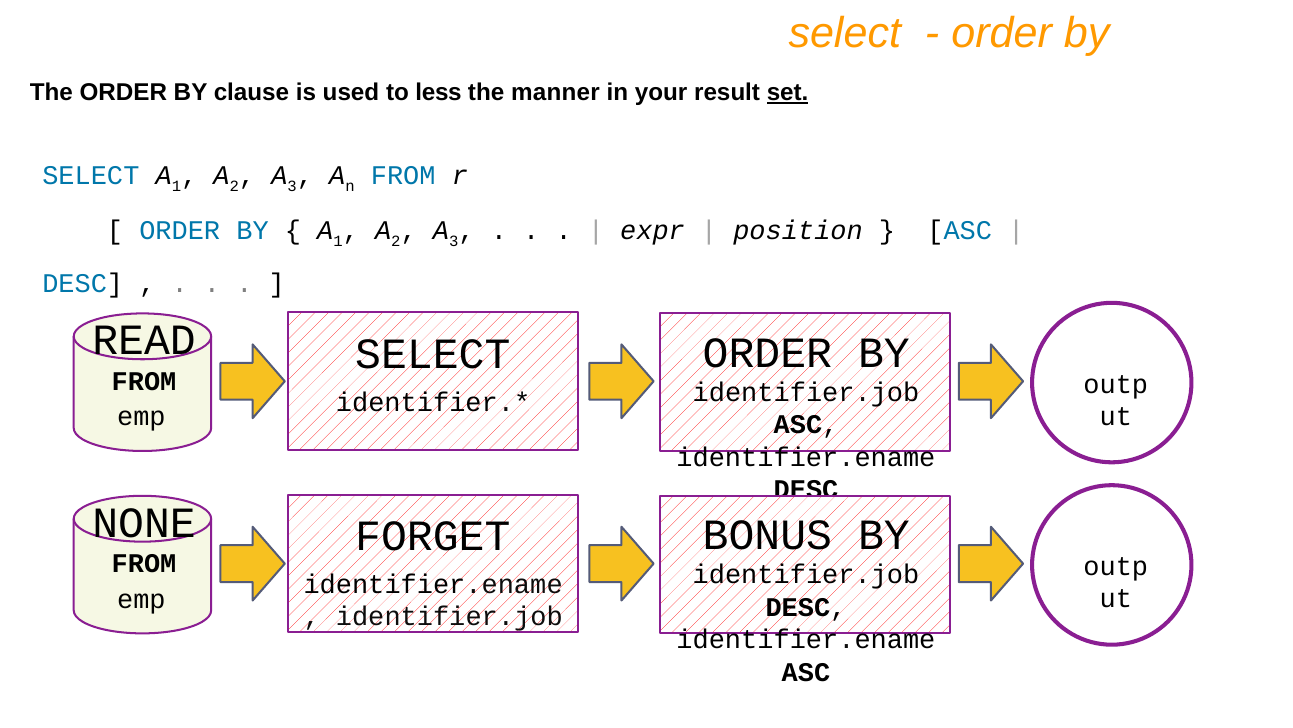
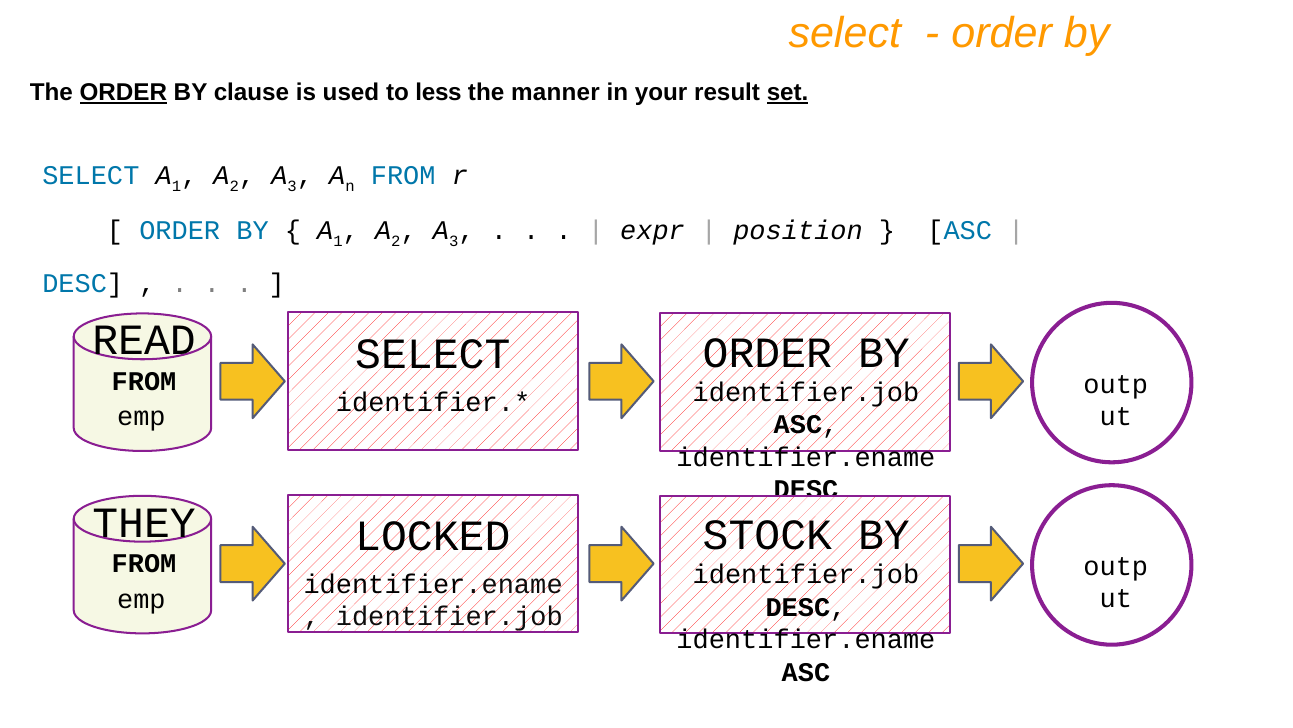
ORDER underline: none -> present (123, 92)
NONE: NONE -> THEY (144, 522)
BONUS: BONUS -> STOCK (767, 535)
FORGET: FORGET -> LOCKED (433, 536)
